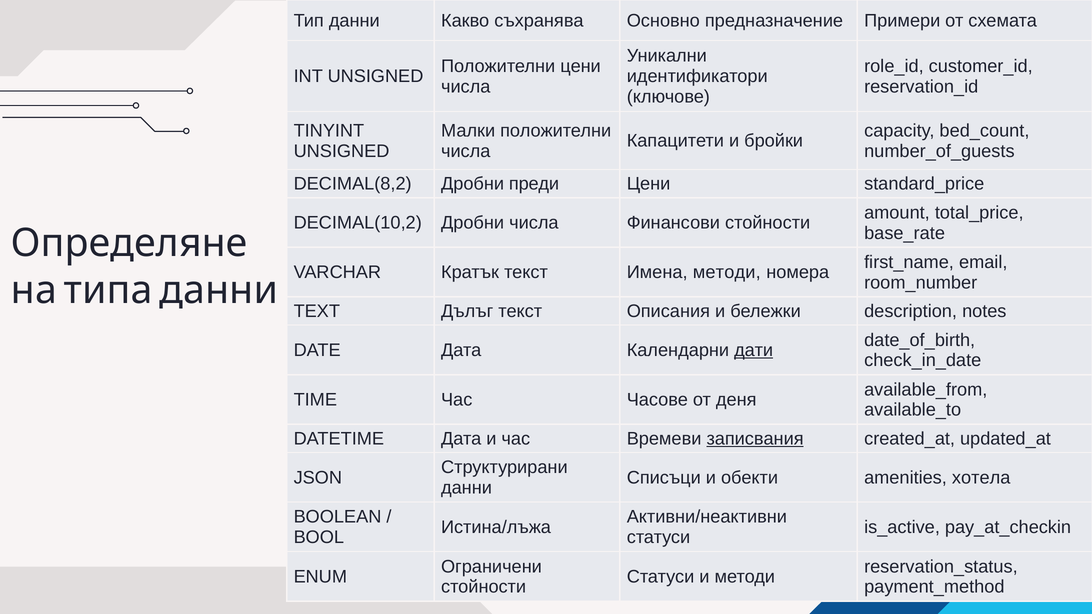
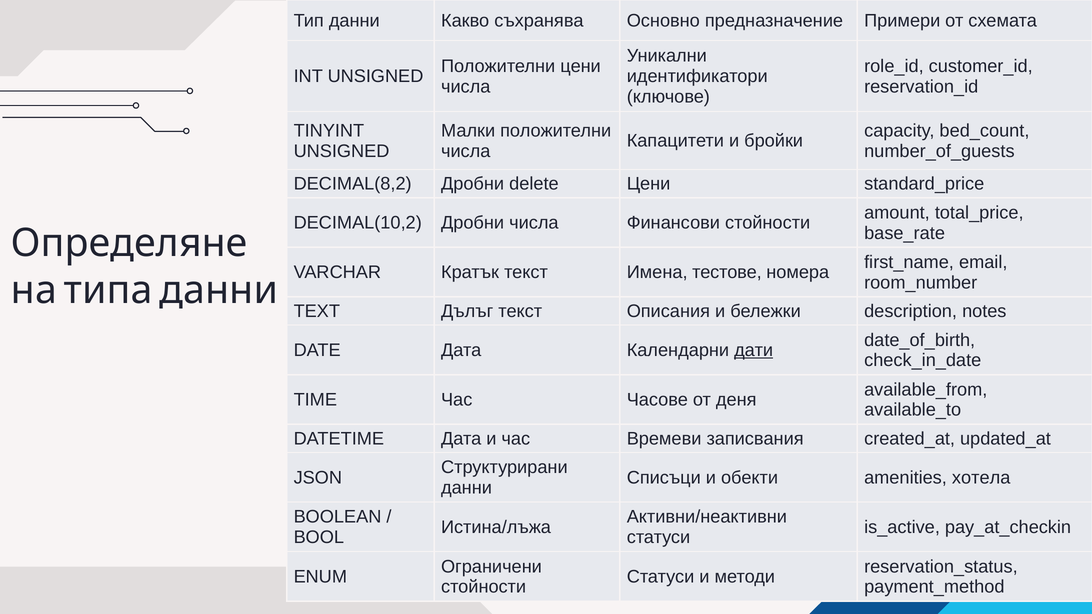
преди: преди -> delete (534, 184)
Имена методи: методи -> тестове (727, 273)
записвания underline: present -> none (755, 439)
